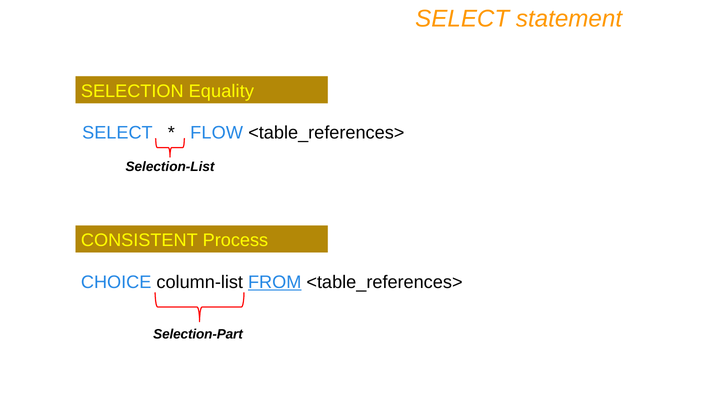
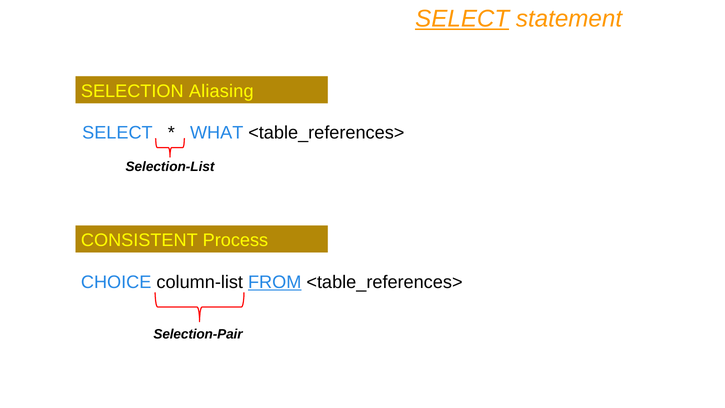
SELECT underline: none -> present (462, 19)
Equality: Equality -> Aliasing (221, 91)
FLOW: FLOW -> WHAT (217, 133)
Selection-Part: Selection-Part -> Selection-Pair (198, 334)
